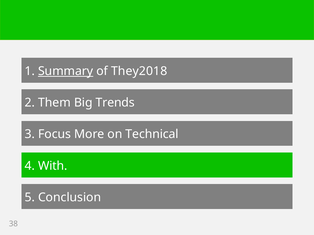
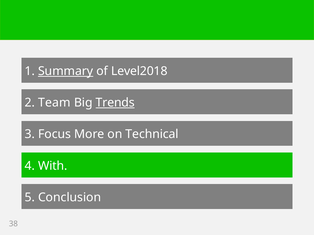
They2018: They2018 -> Level2018 (139, 71)
Them: Them -> Team (54, 103)
Trends underline: none -> present (115, 103)
